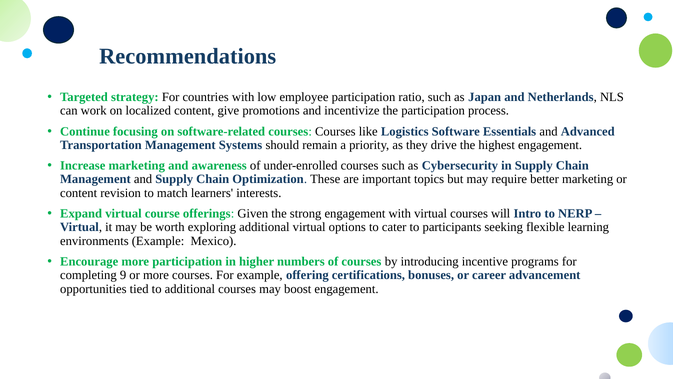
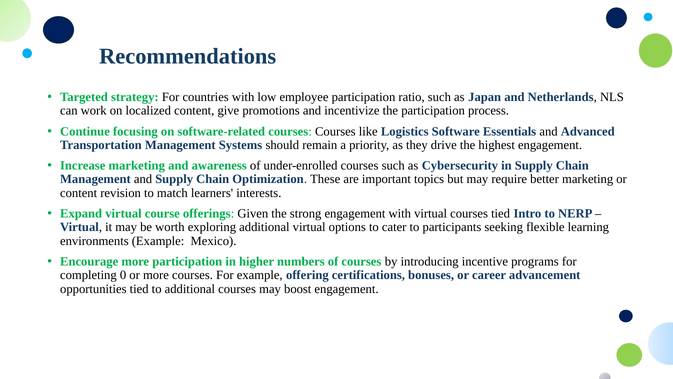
courses will: will -> tied (501, 213)
9: 9 -> 0 (123, 275)
